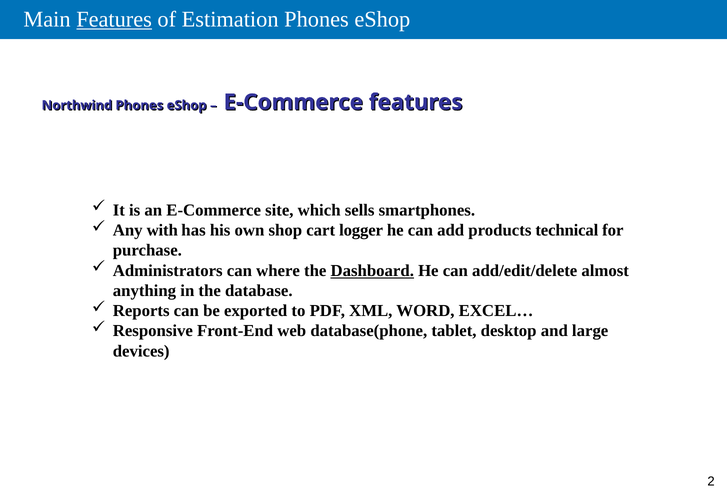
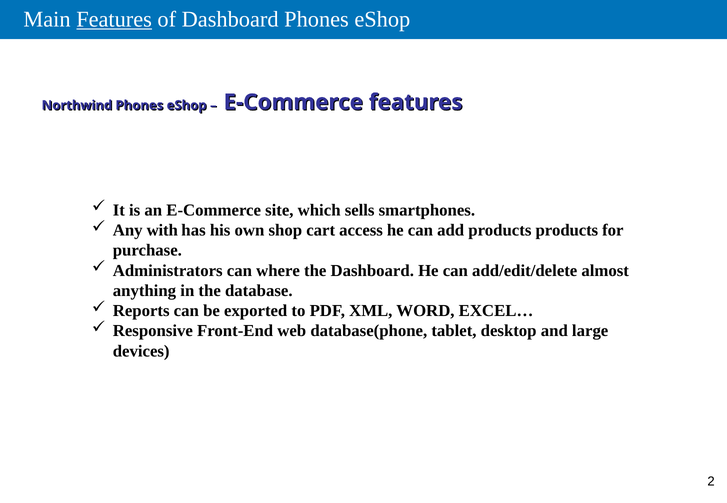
of Estimation: Estimation -> Dashboard (230, 19)
logger: logger -> access (361, 230)
products technical: technical -> products (567, 230)
Dashboard underline: present -> none (372, 271)
